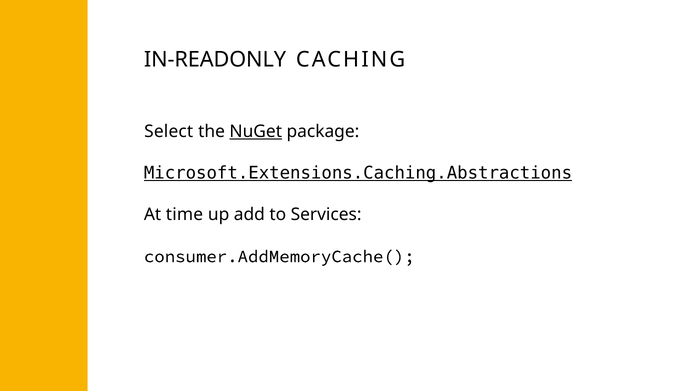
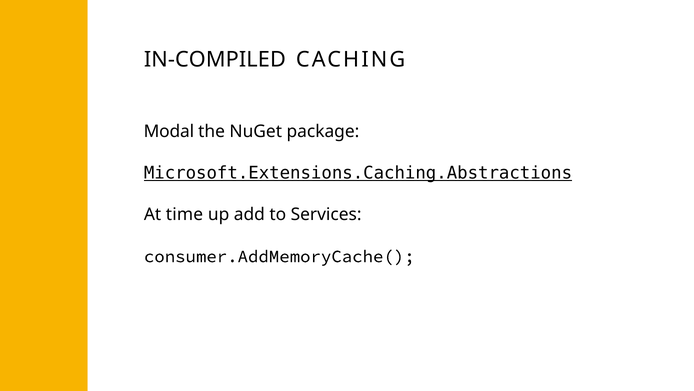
IN-READONLY: IN-READONLY -> IN-COMPILED (215, 59)
Select: Select -> Modal (169, 131)
NuGet underline: present -> none (256, 131)
